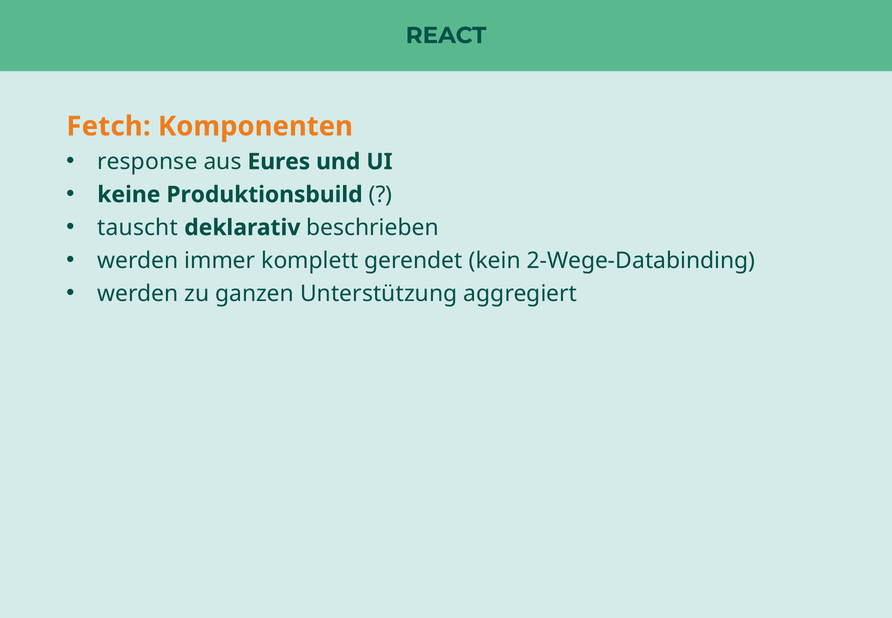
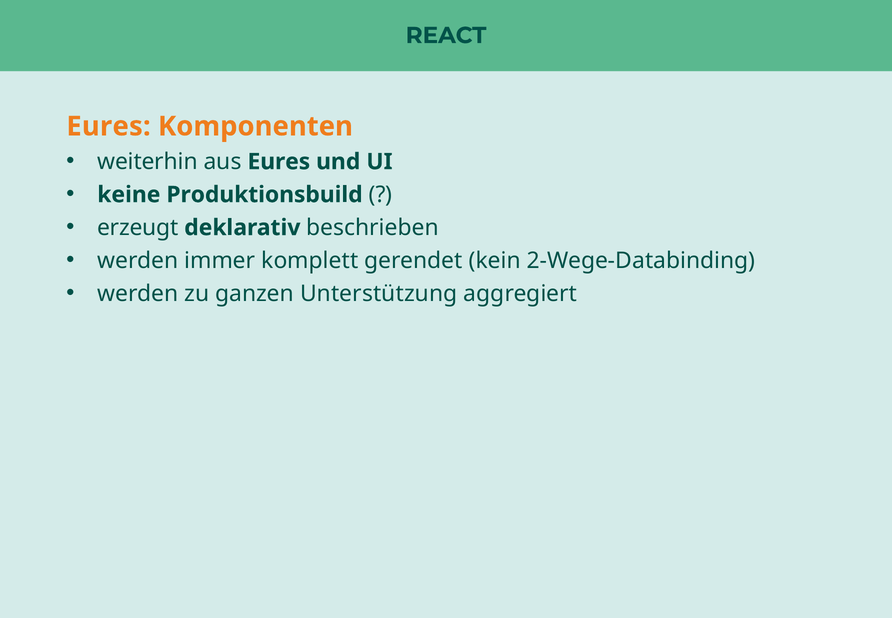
Fetch: Fetch -> Eures (109, 126)
response: response -> weiterhin (147, 162)
tauscht: tauscht -> erzeugt (138, 227)
